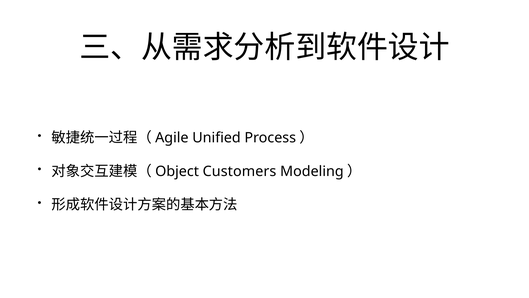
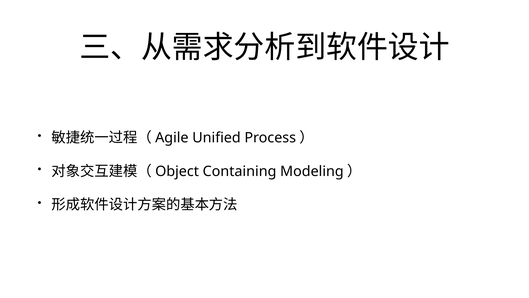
Customers: Customers -> Containing (240, 171)
